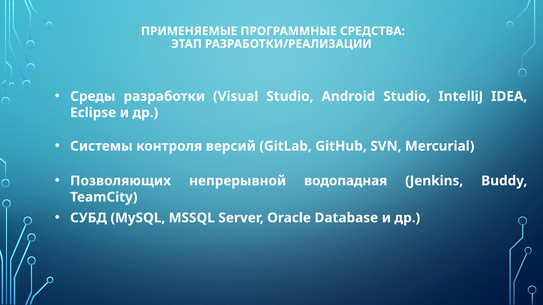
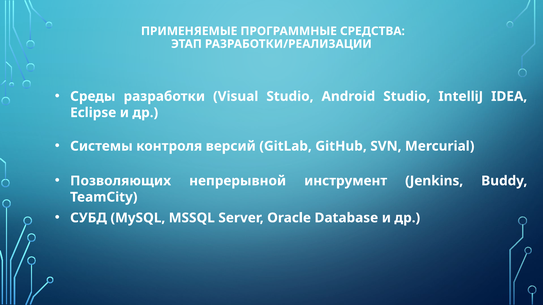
водопадная: водопадная -> инструмент (346, 181)
